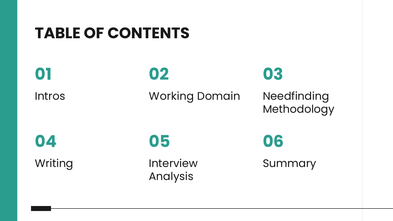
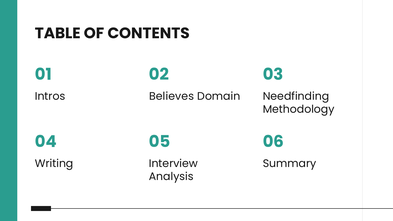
Working: Working -> Believes (172, 96)
